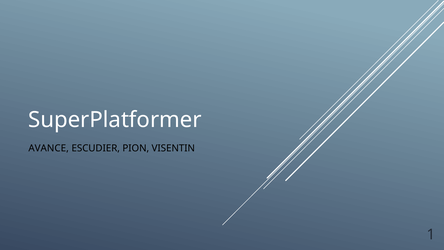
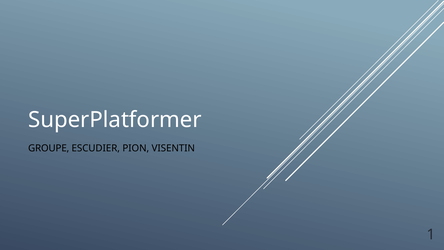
AVANCE: AVANCE -> GROUPE (49, 148)
